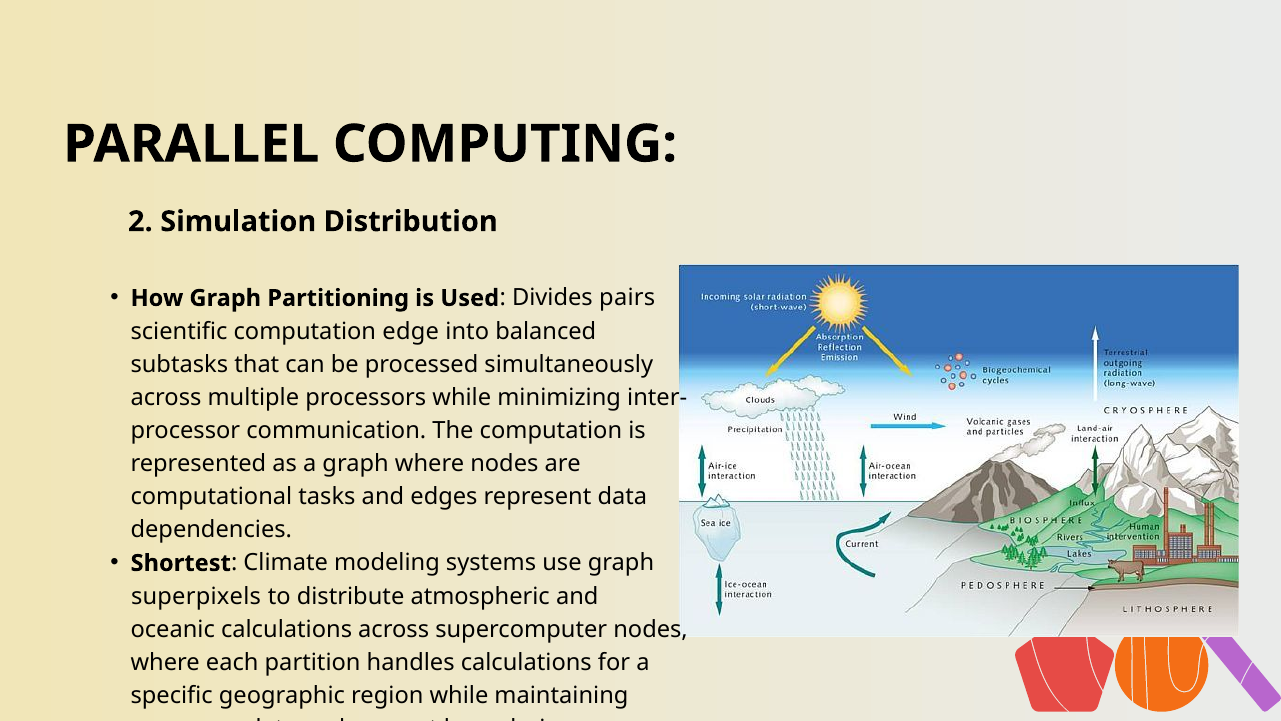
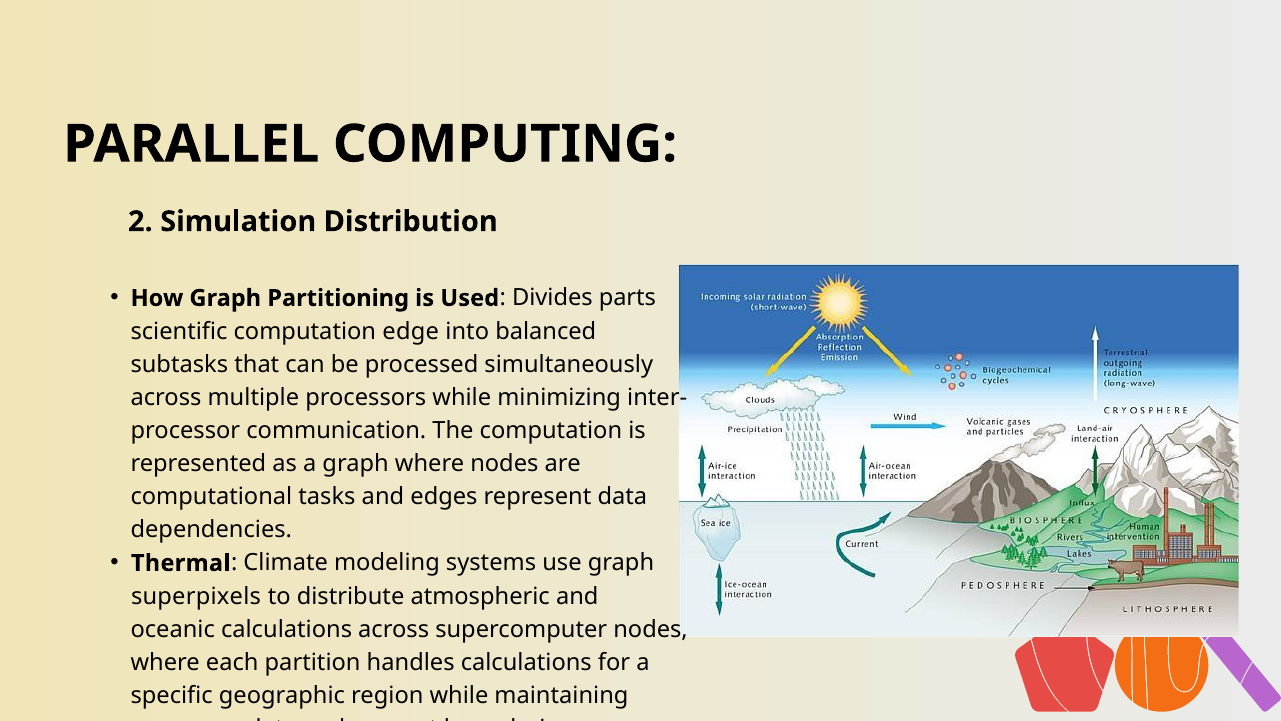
pairs: pairs -> parts (627, 298)
Shortest: Shortest -> Thermal (181, 563)
